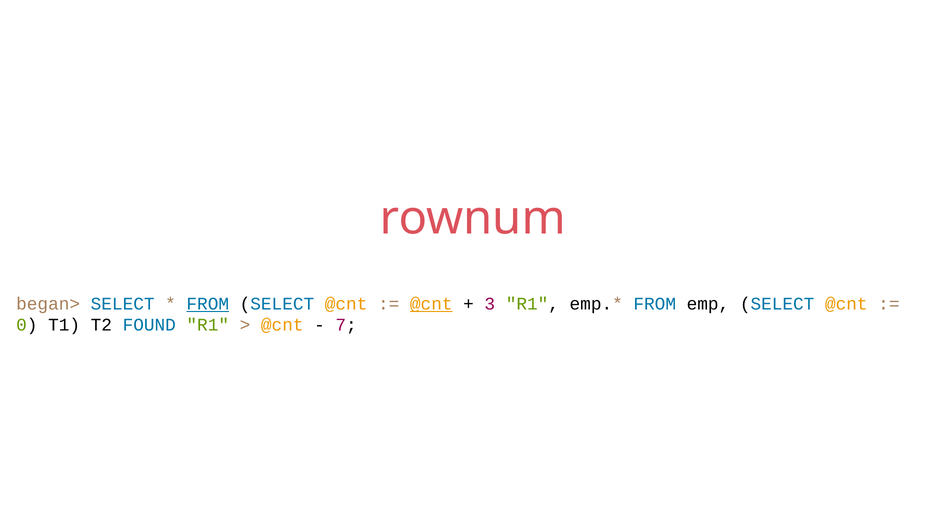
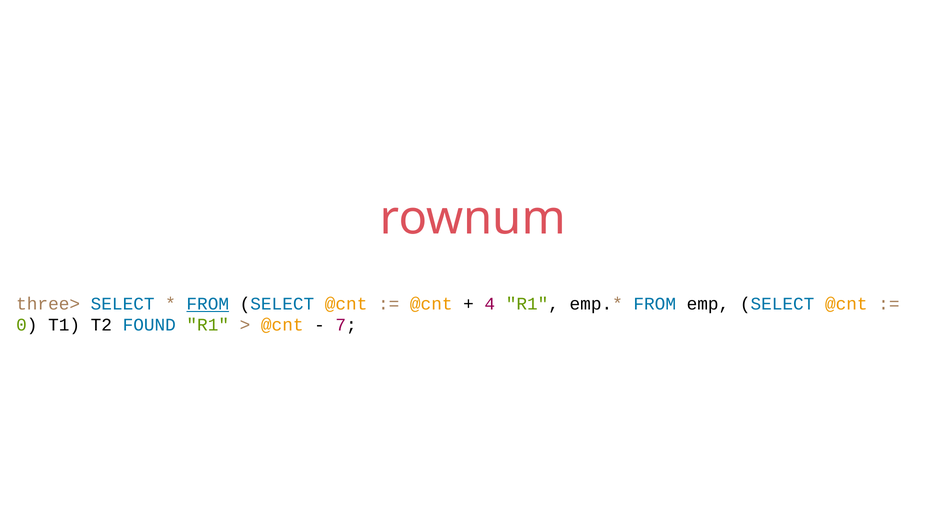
began>: began> -> three> (48, 304)
@cnt underline: present -> none (431, 304)
3: 3 -> 4 (490, 304)
